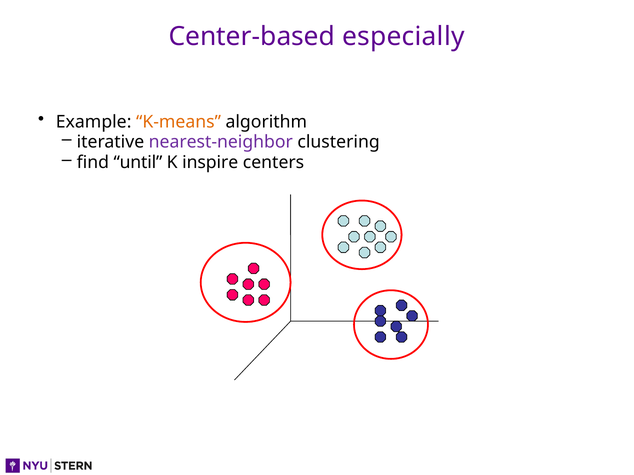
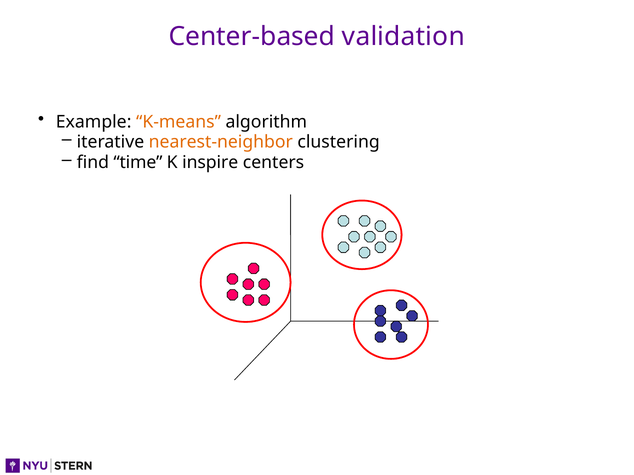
especially: especially -> validation (403, 37)
nearest-neighbor colour: purple -> orange (221, 142)
until: until -> time (138, 163)
